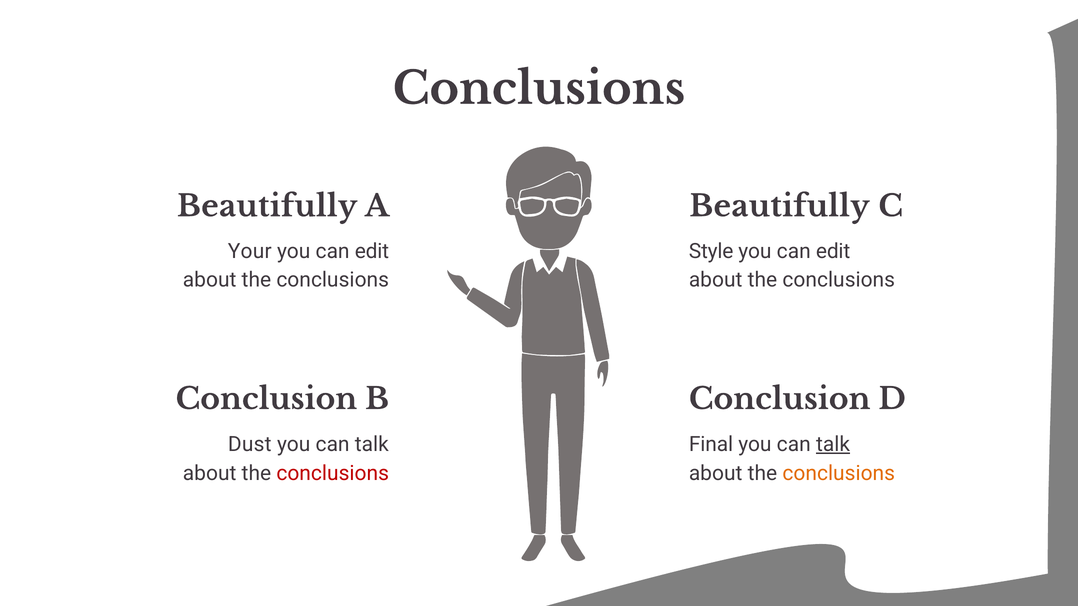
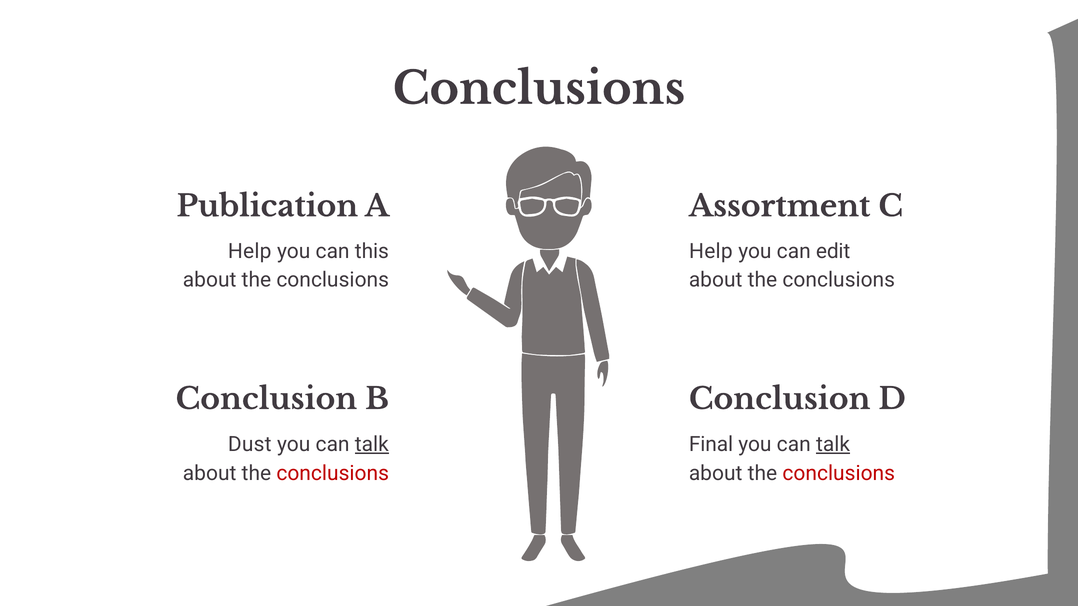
Beautifully: Beautifully -> Publication (267, 207)
Beautifully: Beautifully -> Assortment (780, 207)
Your: Your -> Help (250, 251)
edit: edit -> this (372, 251)
Style: Style -> Help (711, 251)
talk underline: none -> present (372, 445)
conclusions colour: orange -> red (839, 474)
